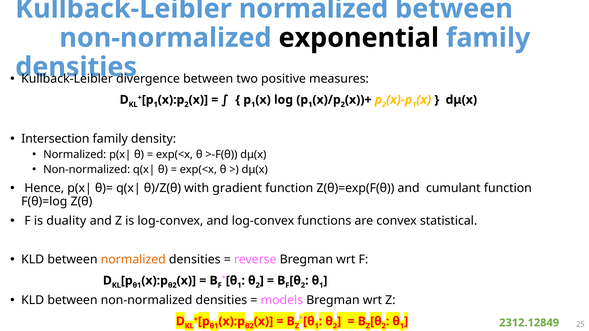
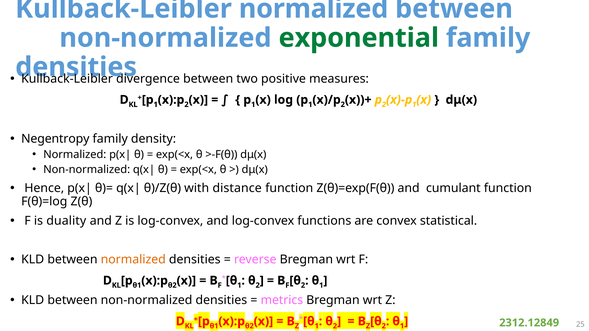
exponential colour: black -> green (359, 38)
Intersection: Intersection -> Negentropy (55, 139)
gradient: gradient -> distance (237, 188)
models: models -> metrics (282, 301)
